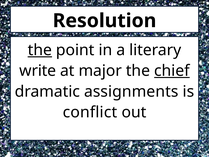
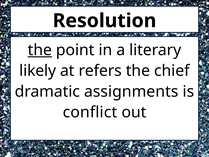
write: write -> likely (38, 71)
major: major -> refers (100, 71)
chief underline: present -> none (172, 71)
